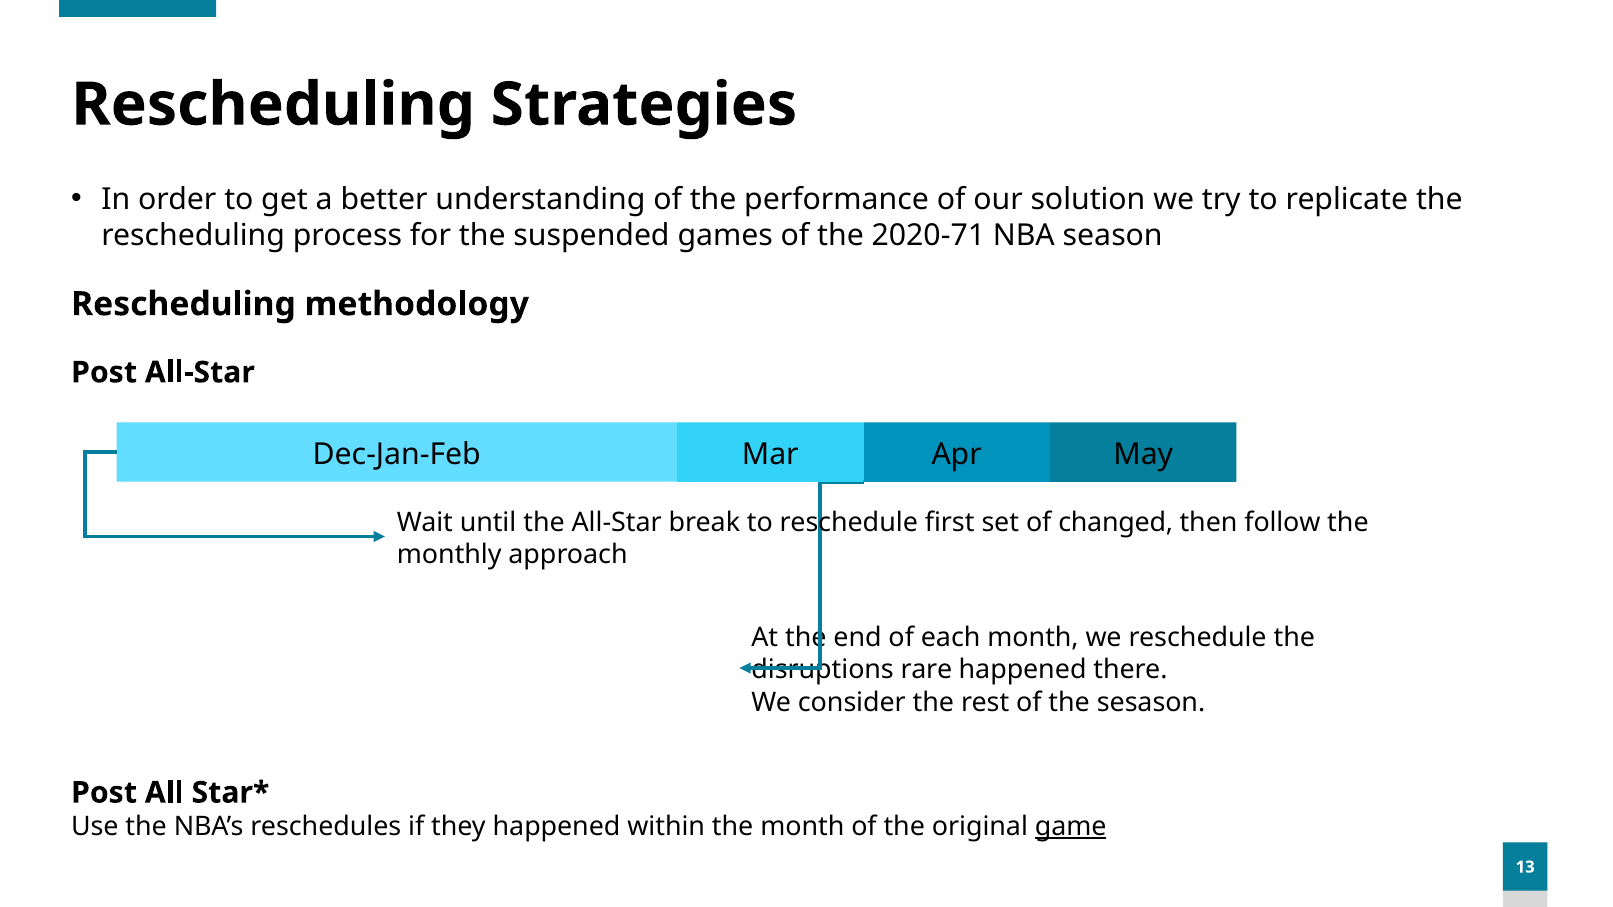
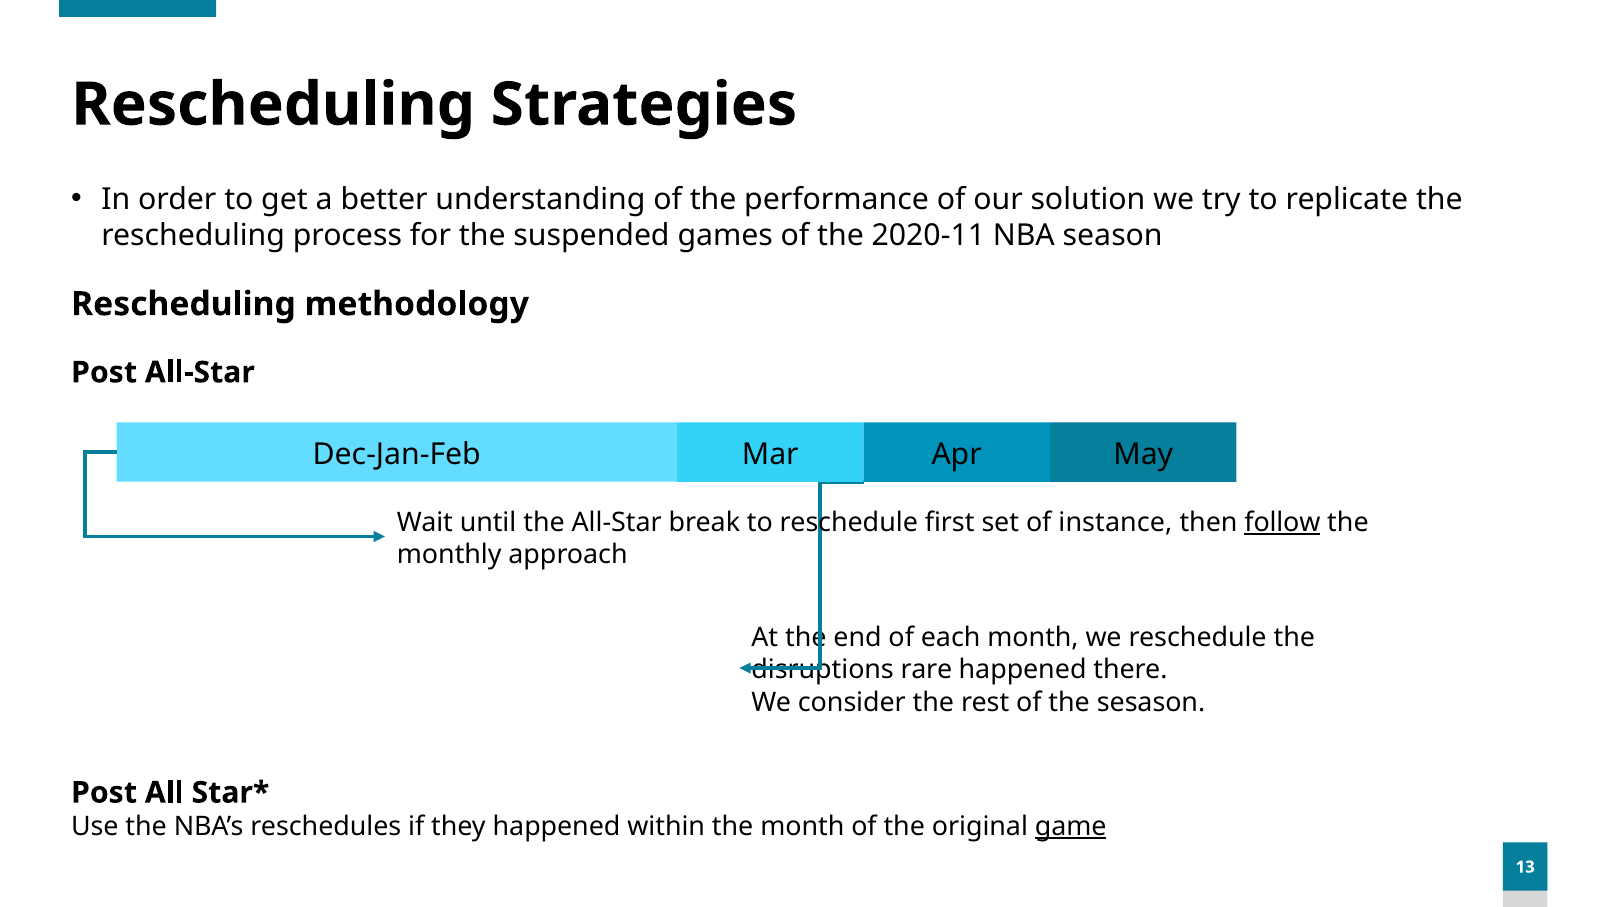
2020-71: 2020-71 -> 2020-11 (928, 235)
changed: changed -> instance (1115, 522)
follow underline: none -> present (1282, 522)
